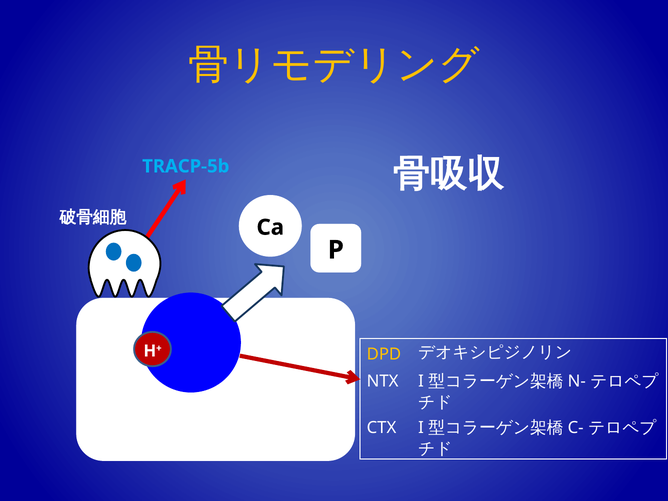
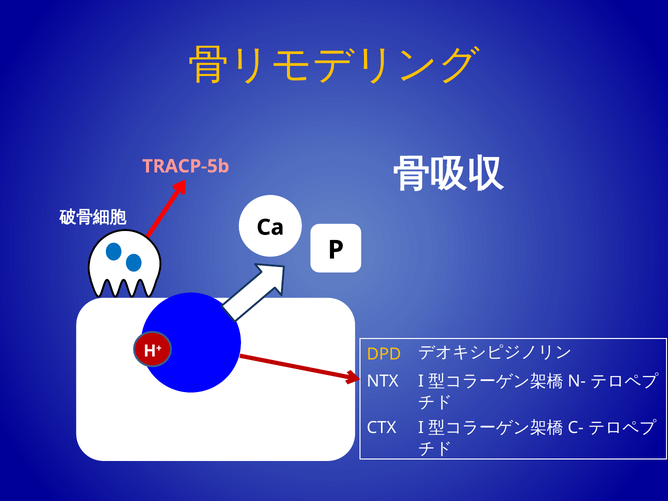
TRACP-5b colour: light blue -> pink (186, 166)
